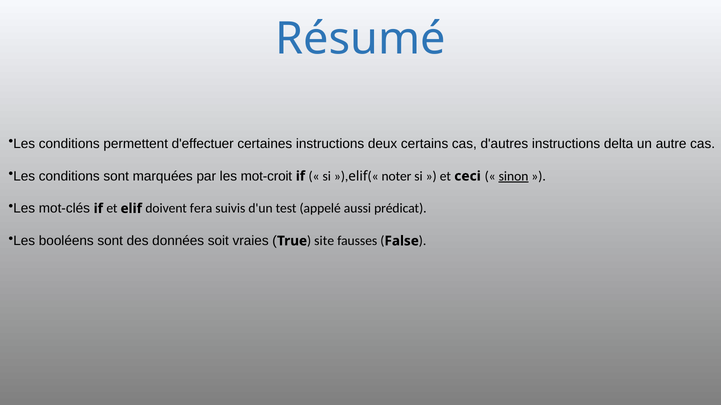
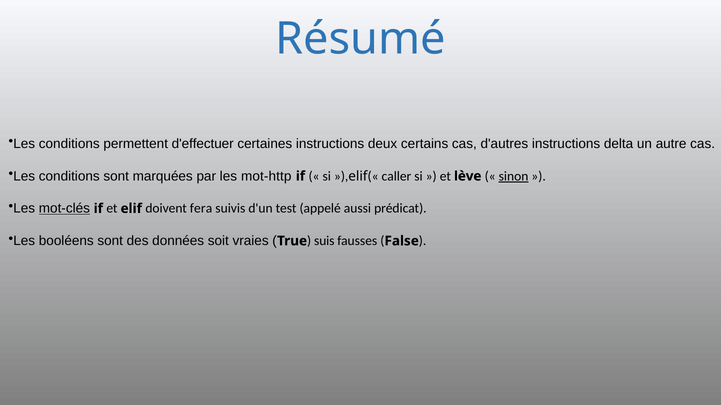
mot-croit: mot-croit -> mot-http (266, 176)
noter: noter -> caller (396, 176)
ceci: ceci -> lève (468, 176)
mot-clés underline: none -> present (64, 209)
site: site -> suis (324, 241)
